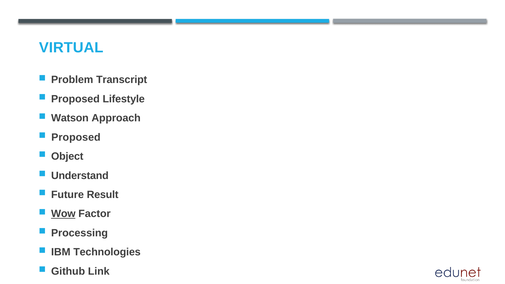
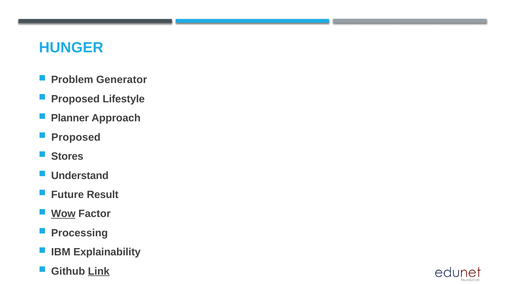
VIRTUAL: VIRTUAL -> HUNGER (71, 48)
Transcript: Transcript -> Generator (122, 80)
Watson: Watson -> Planner (70, 118)
Object: Object -> Stores (67, 156)
Technologies: Technologies -> Explainability (107, 252)
Link underline: none -> present (99, 271)
